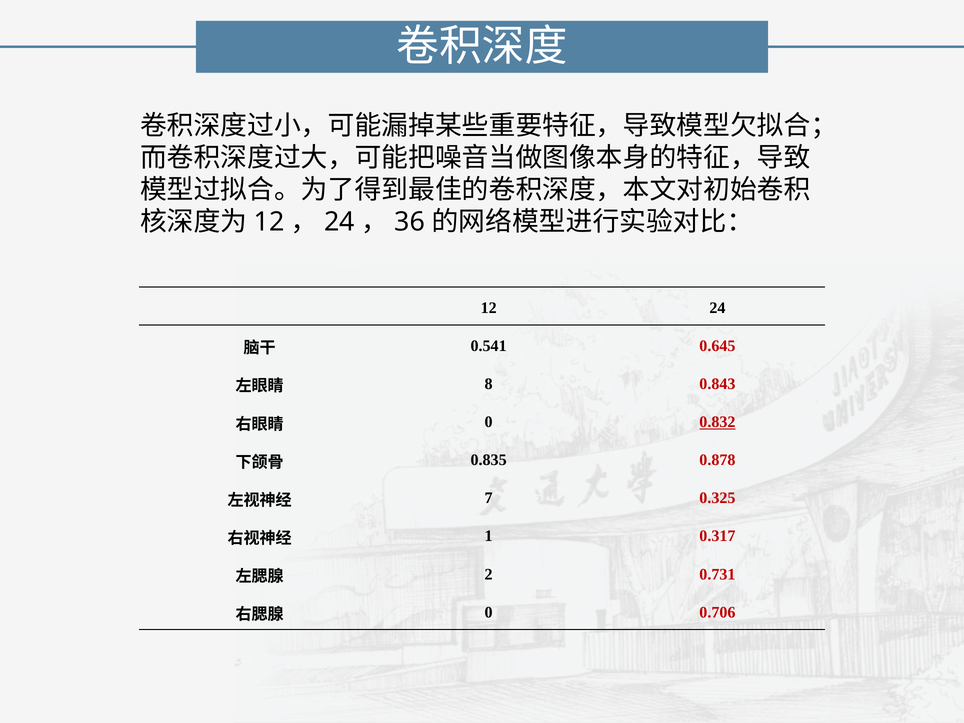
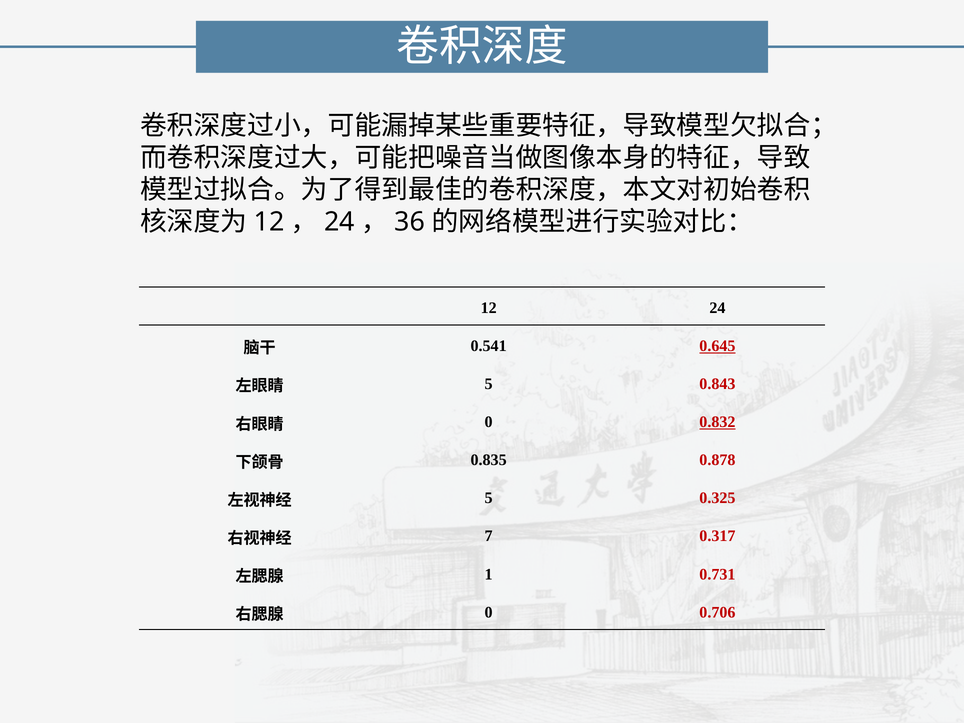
0.645 underline: none -> present (717, 346)
8: 8 -> 5 (489, 384)
7: 7 -> 5 (489, 498)
1: 1 -> 7 (489, 536)
2: 2 -> 1 (489, 574)
